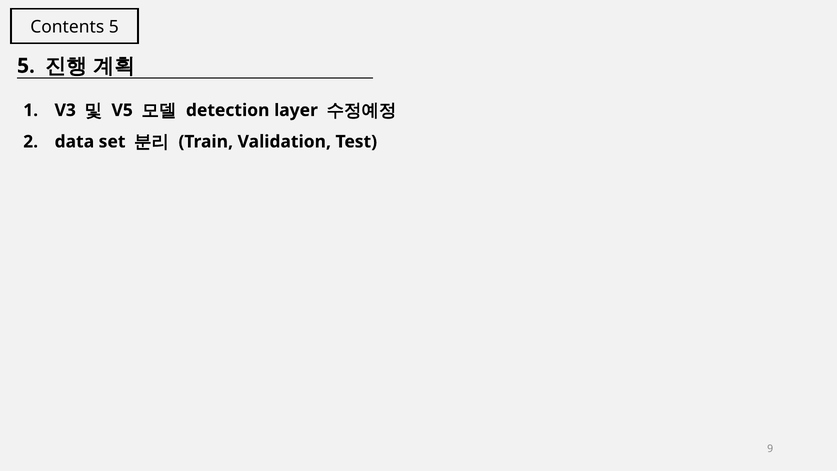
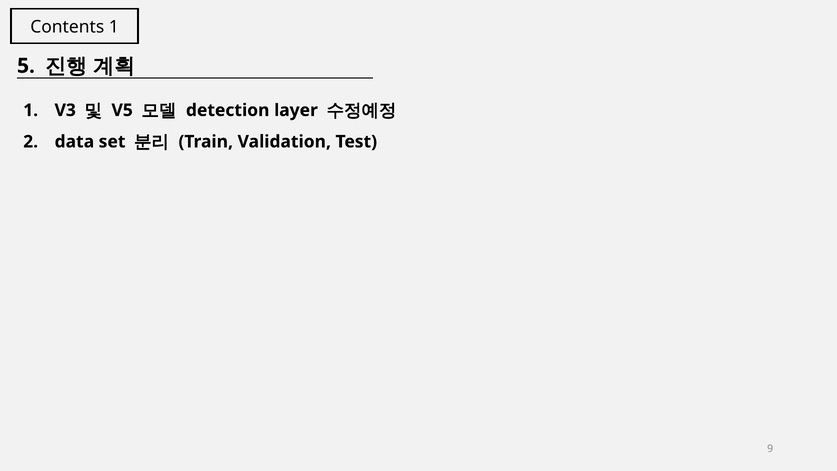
Contents 5: 5 -> 1 (114, 27)
